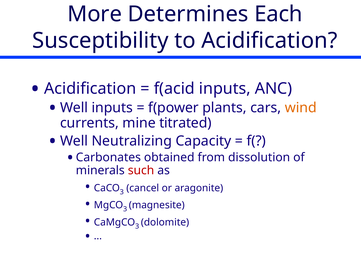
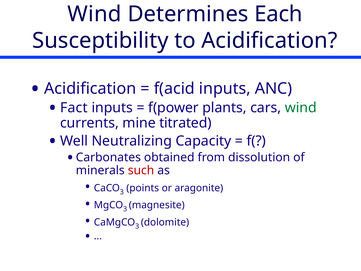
More: More -> Wind (94, 14)
Well: Well -> Fact (74, 108)
wind colour: orange -> green (301, 108)
cancel: cancel -> points (143, 188)
